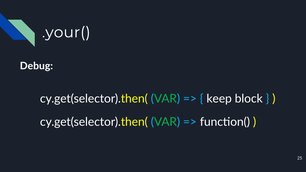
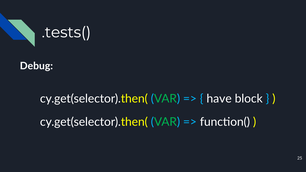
.your(: .your( -> .tests( (66, 32)
keep: keep -> have (219, 99)
